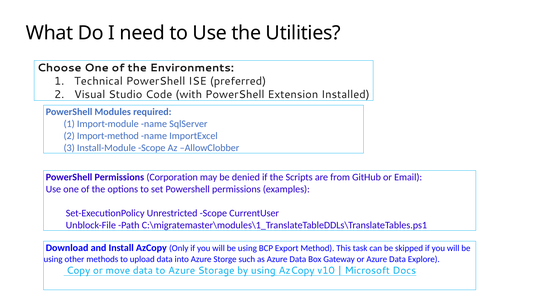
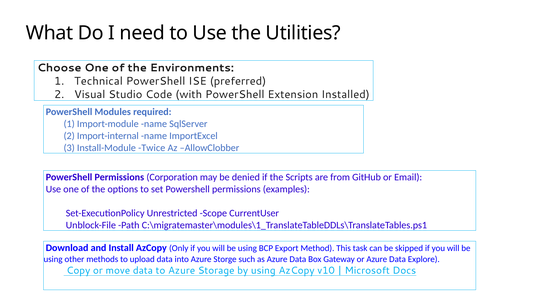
Import-method: Import-method -> Import-internal (108, 136)
Install-Module Scope: Scope -> Twice (152, 148)
